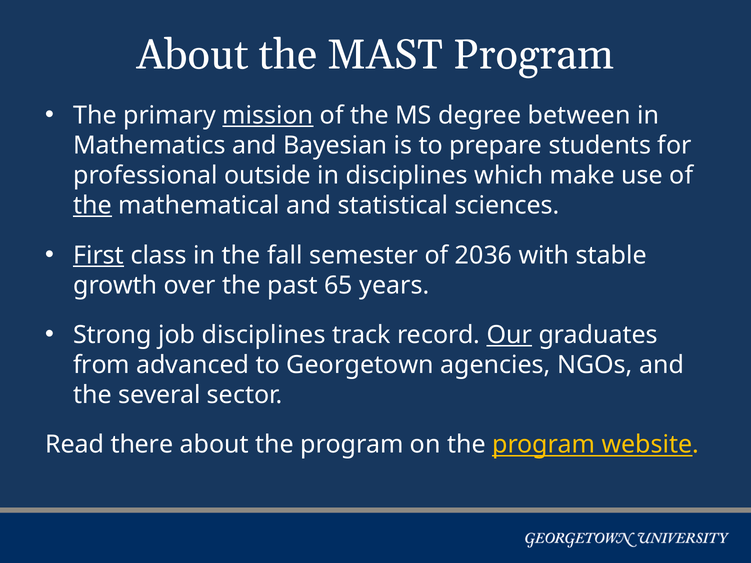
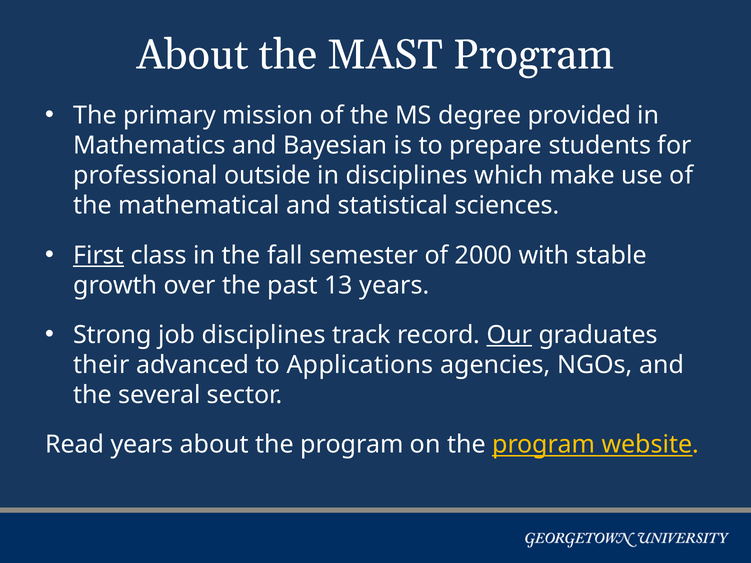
mission underline: present -> none (268, 116)
between: between -> provided (579, 116)
the underline: present -> none (93, 206)
2036: 2036 -> 2000 (484, 255)
65: 65 -> 13 (338, 285)
from: from -> their (101, 365)
Georgetown: Georgetown -> Applications (360, 365)
Read there: there -> years (142, 445)
